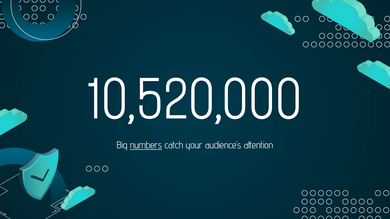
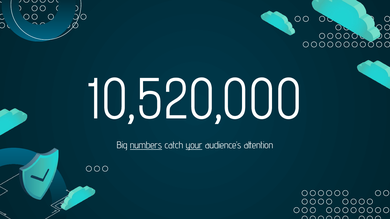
your underline: none -> present (194, 146)
